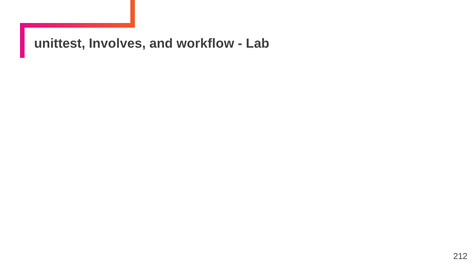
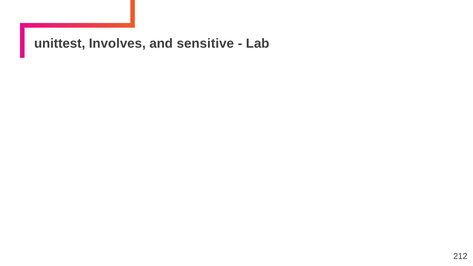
workflow: workflow -> sensitive (205, 44)
